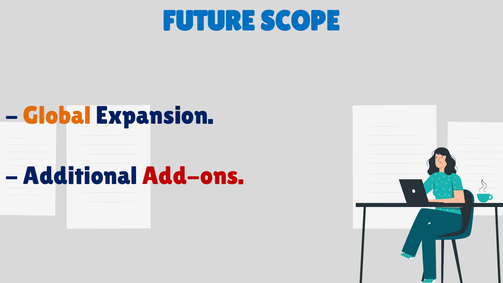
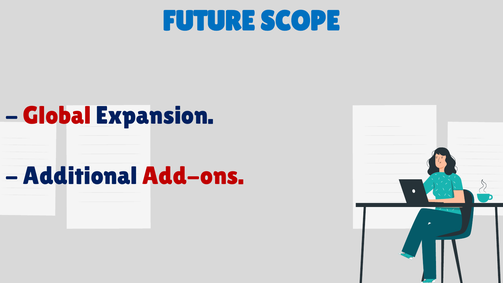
Global colour: orange -> red (57, 115)
